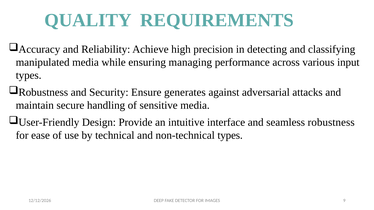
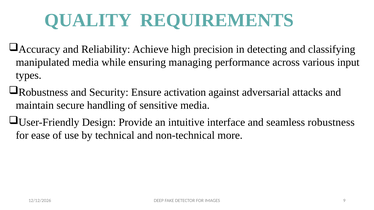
generates: generates -> activation (185, 92)
non-technical types: types -> more (230, 136)
